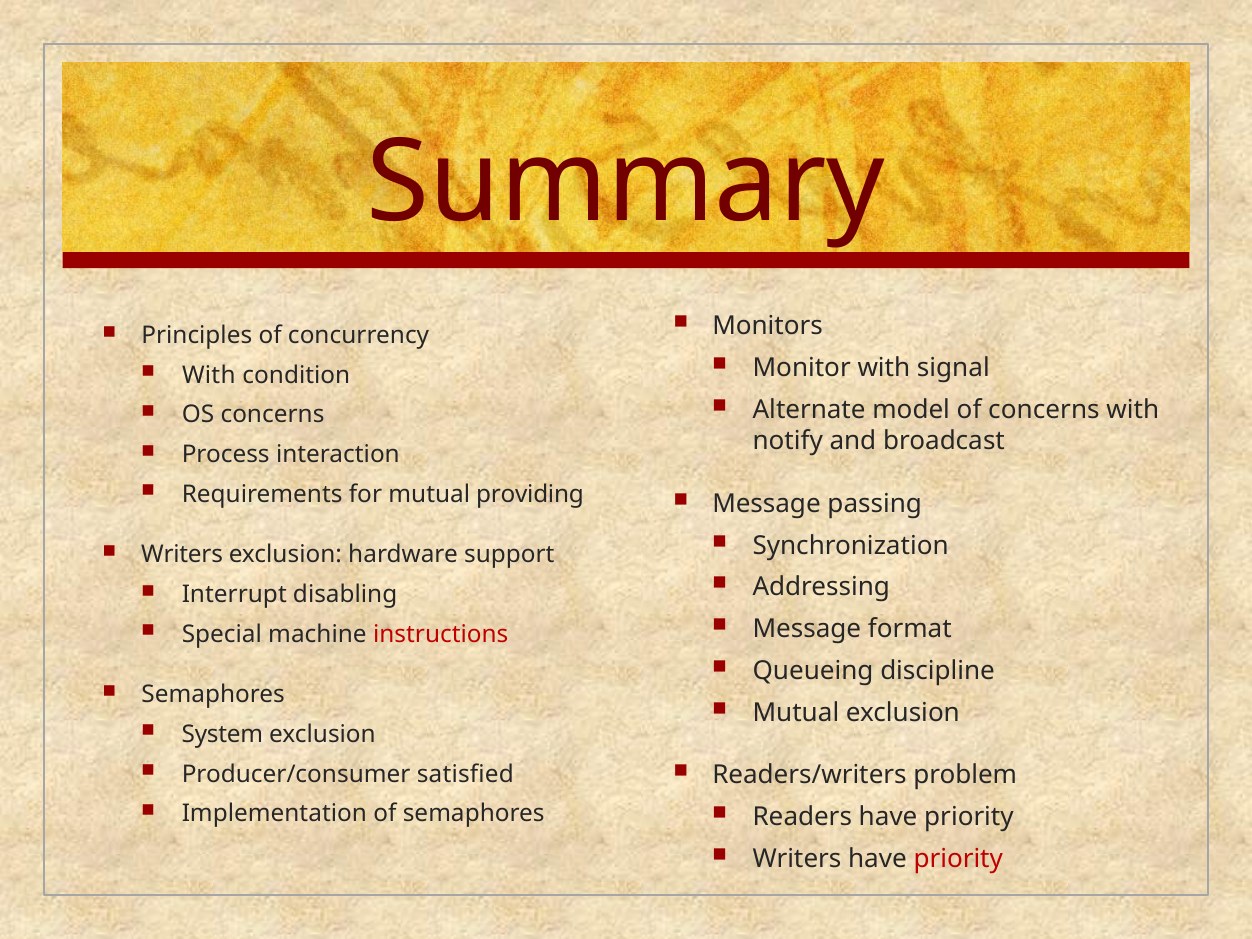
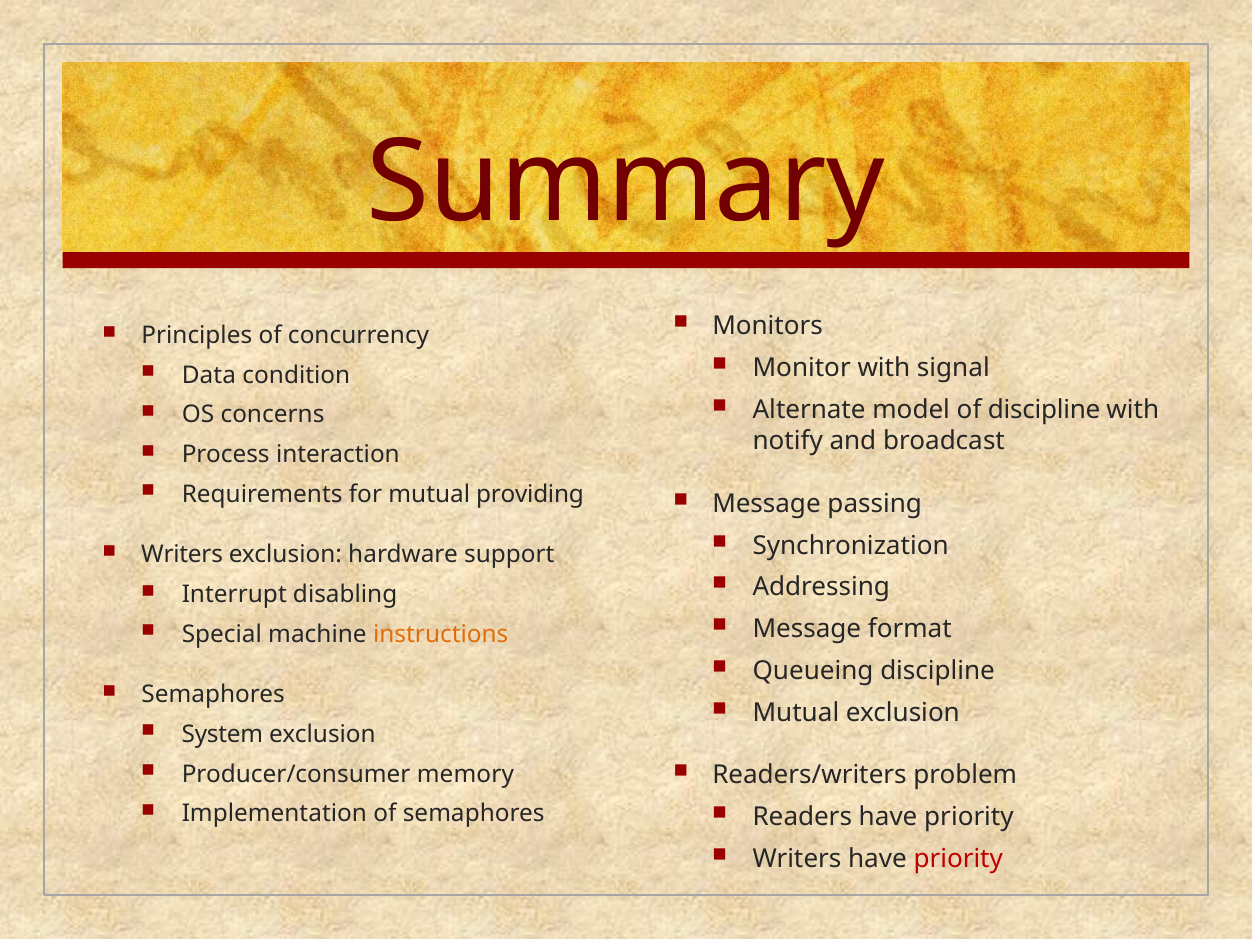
With: With -> Data (209, 375)
of concerns: concerns -> discipline (1044, 410)
instructions colour: red -> orange (441, 634)
satisfied: satisfied -> memory (465, 774)
